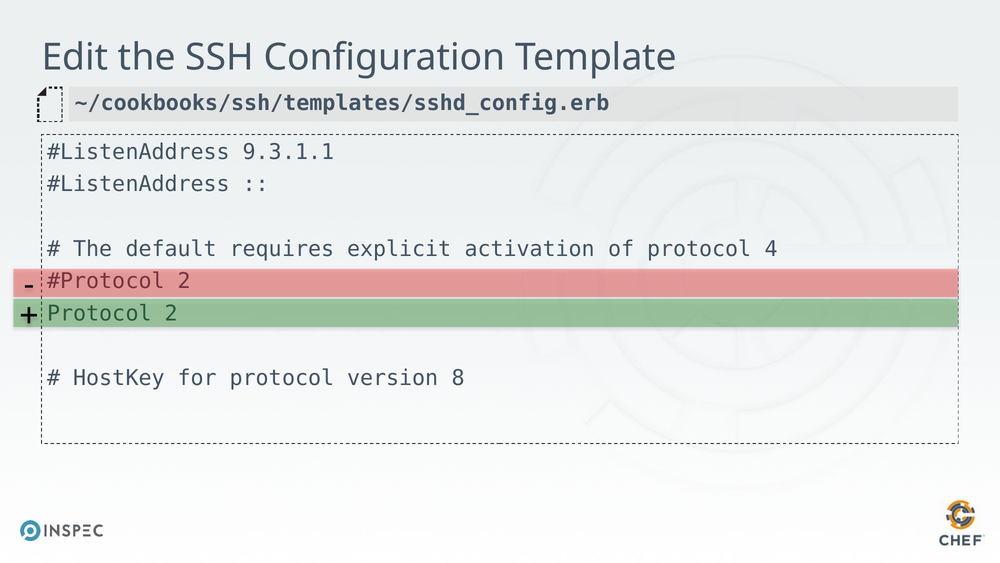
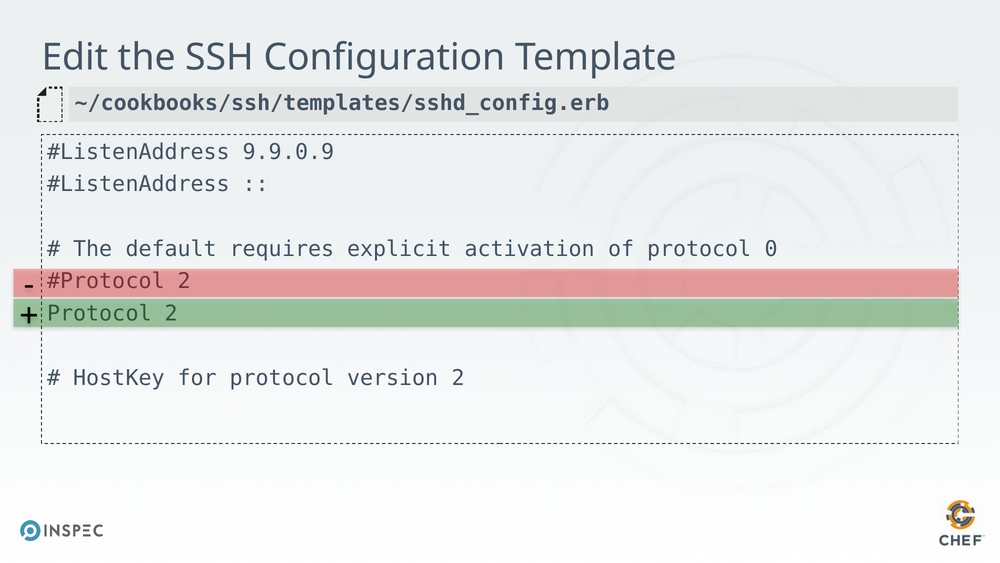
9.3.1.1: 9.3.1.1 -> 9.9.0.9 (289, 152)
4: 4 -> 0 (771, 249)
version 8: 8 -> 2 (458, 378)
